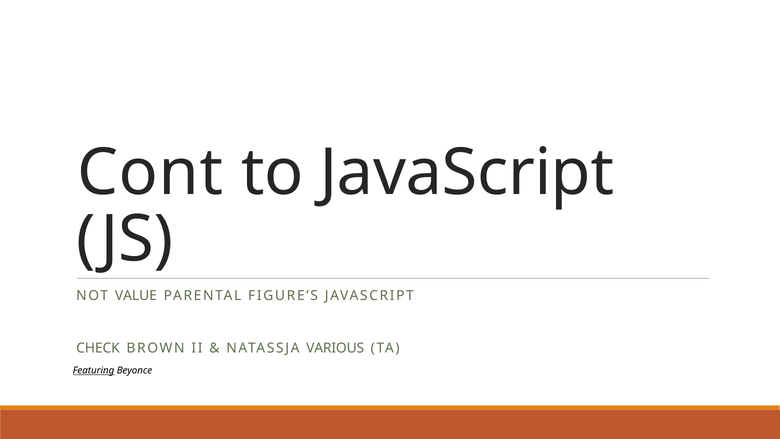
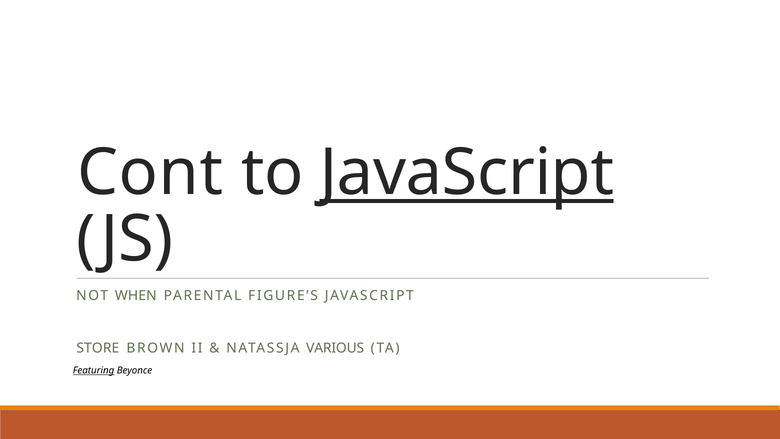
JavaScript underline: none -> present (467, 173)
VALUE: VALUE -> WHEN (136, 295)
CHECK: CHECK -> STORE (98, 348)
